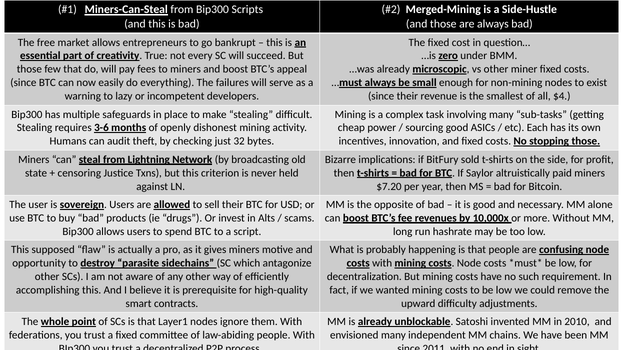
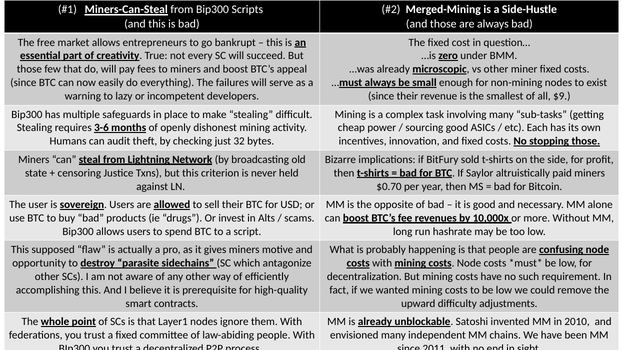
$4: $4 -> $9 (562, 96)
$7.20: $7.20 -> $0.70 (389, 187)
